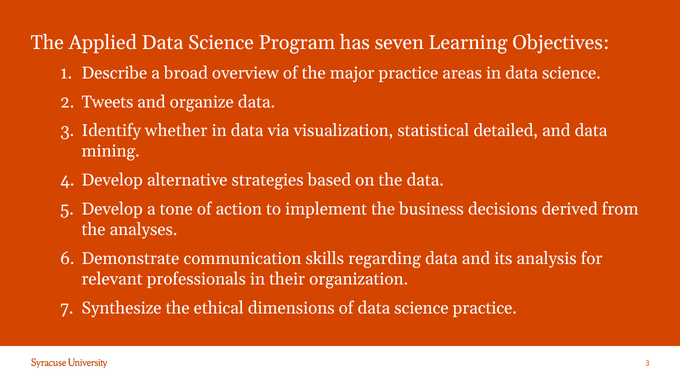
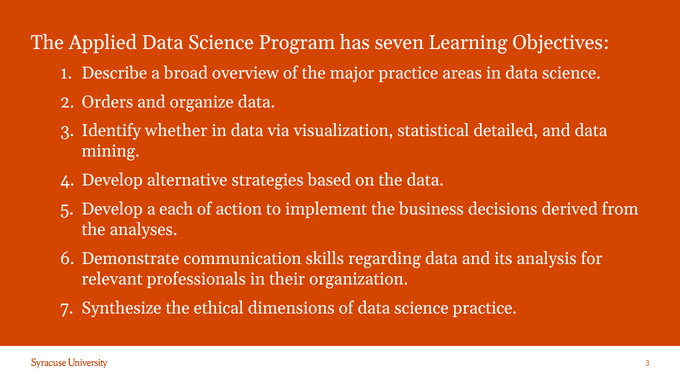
Tweets: Tweets -> Orders (107, 102)
tone: tone -> each (176, 209)
